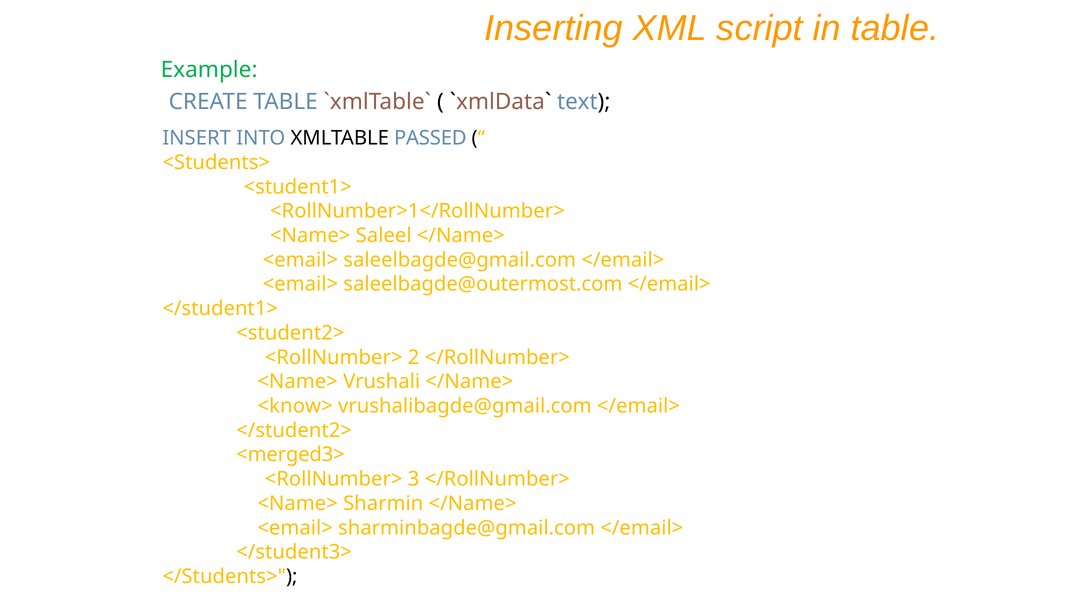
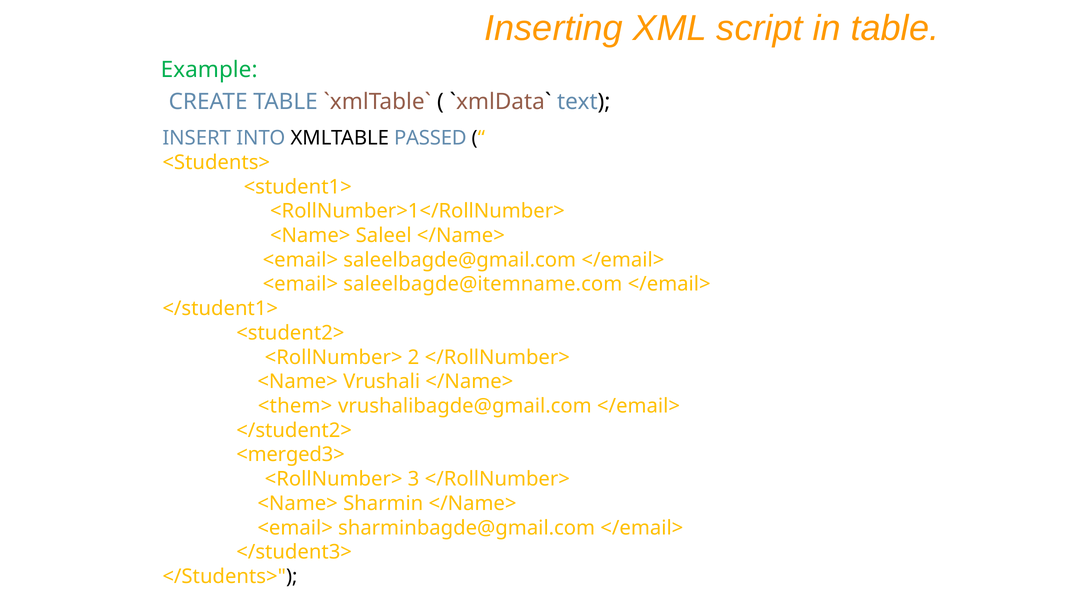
saleelbagde@outermost.com: saleelbagde@outermost.com -> saleelbagde@itemname.com (483, 284)
<know>: <know> -> <them> (295, 406)
